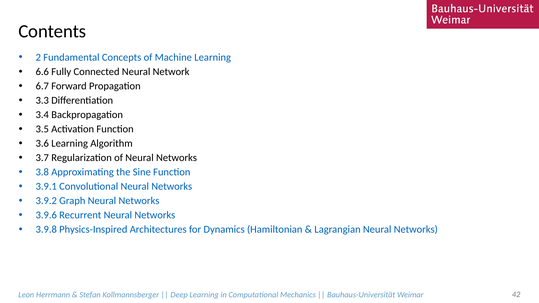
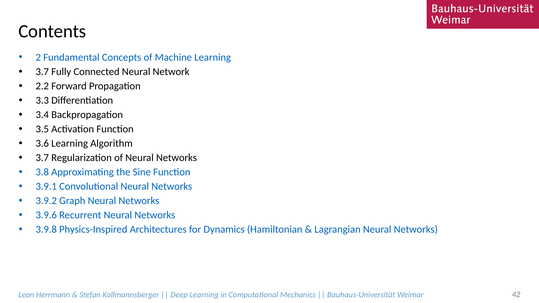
6.6: 6.6 -> 3.7 (42, 72)
6.7: 6.7 -> 2.2 (42, 86)
